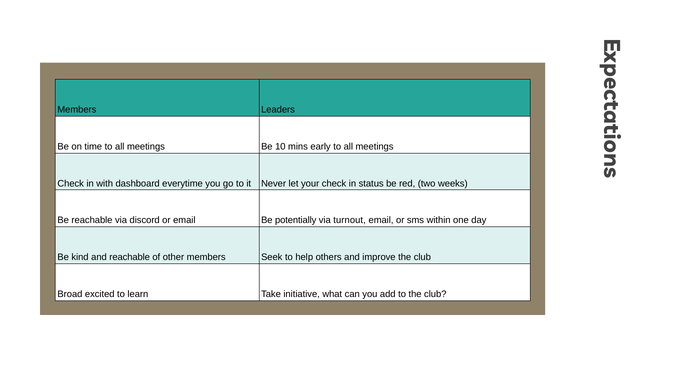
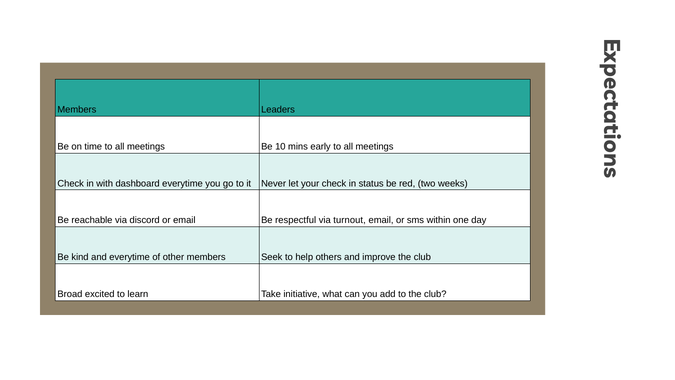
potentially: potentially -> respectful (296, 220)
and reachable: reachable -> everytime (130, 257)
